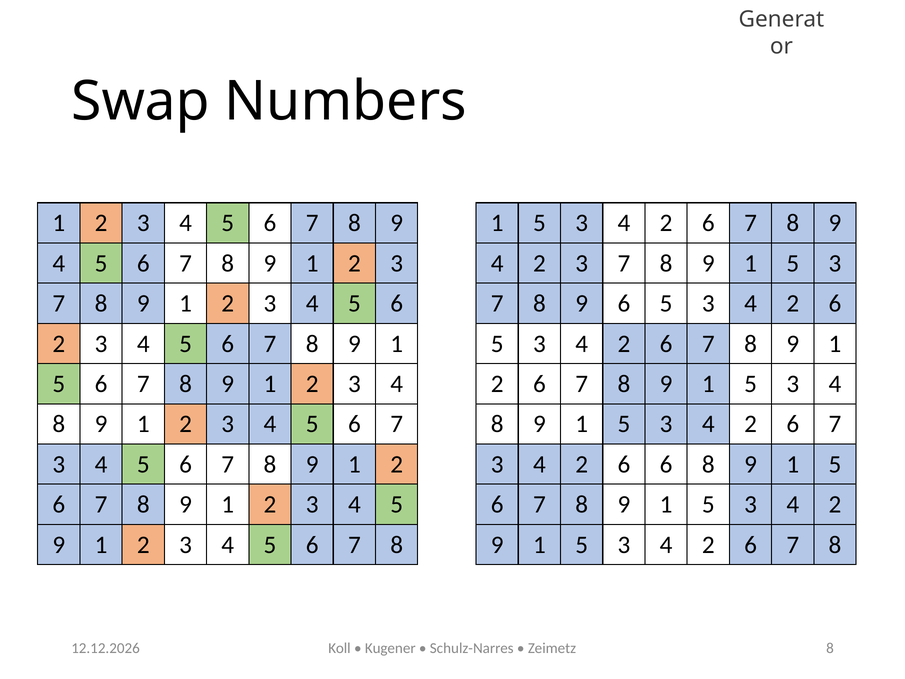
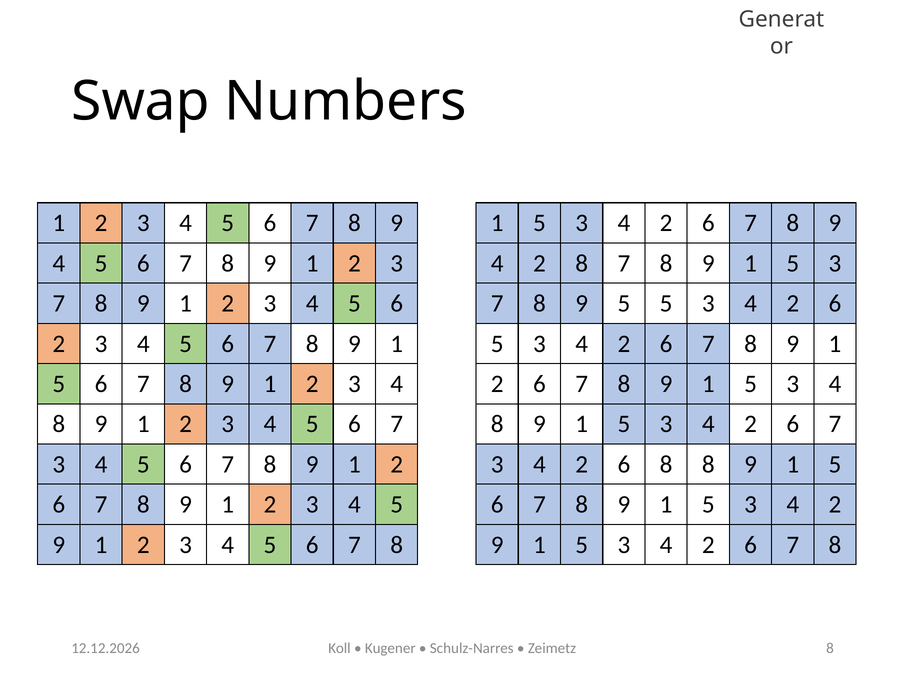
4 2 3: 3 -> 8 (582, 263)
9 6: 6 -> 5 (624, 303)
6 6: 6 -> 8 (666, 464)
